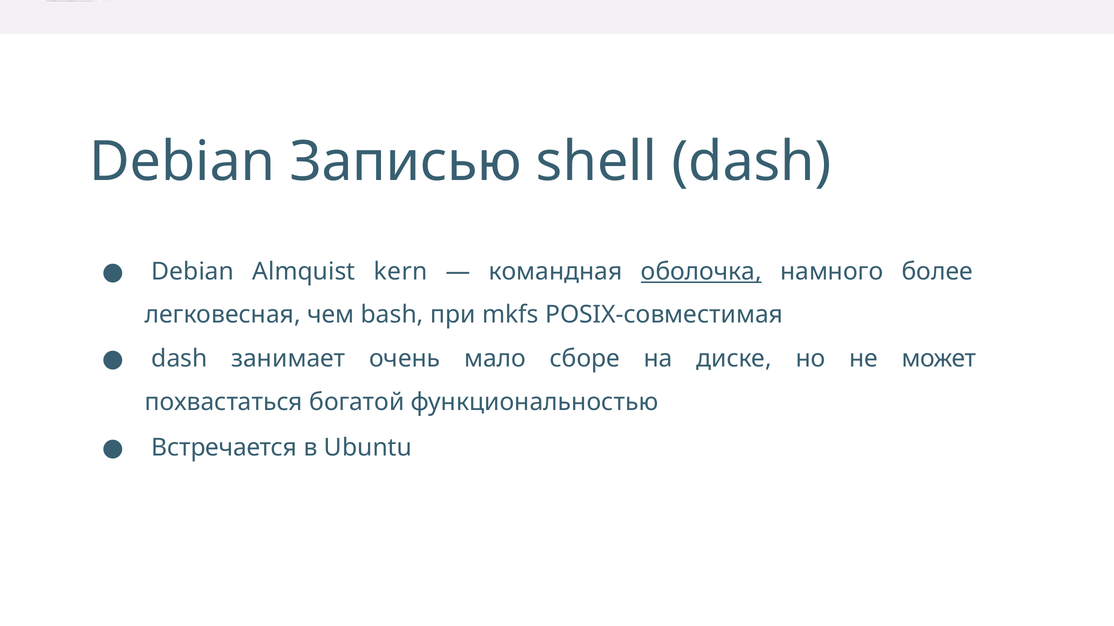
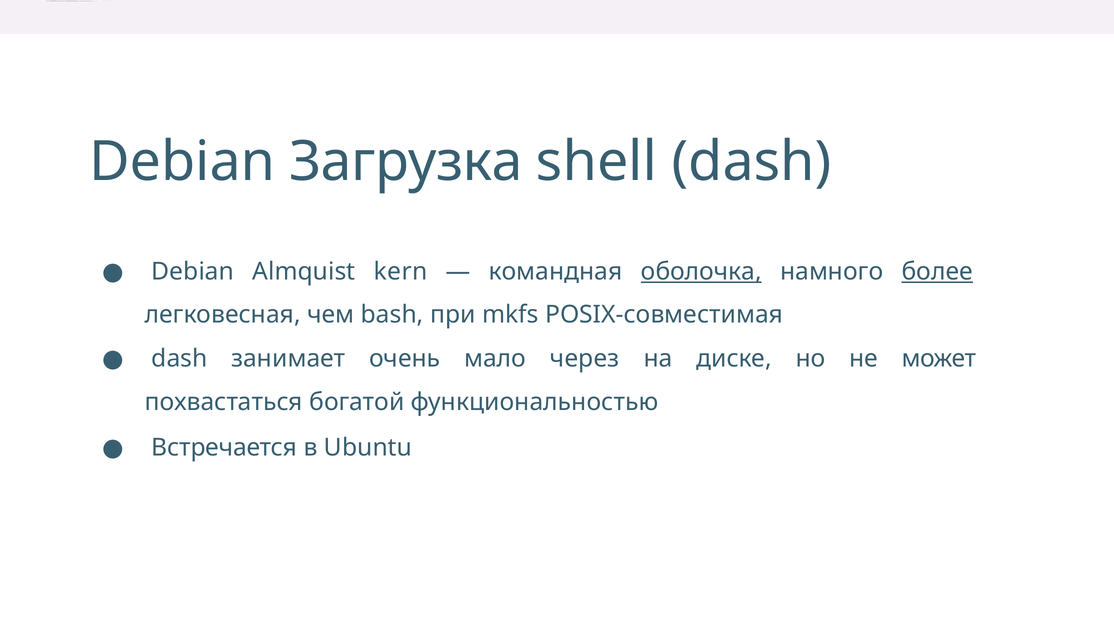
Записью: Записью -> Загрузка (406, 162)
более underline: none -> present (937, 272)
сборе: сборе -> через (585, 359)
